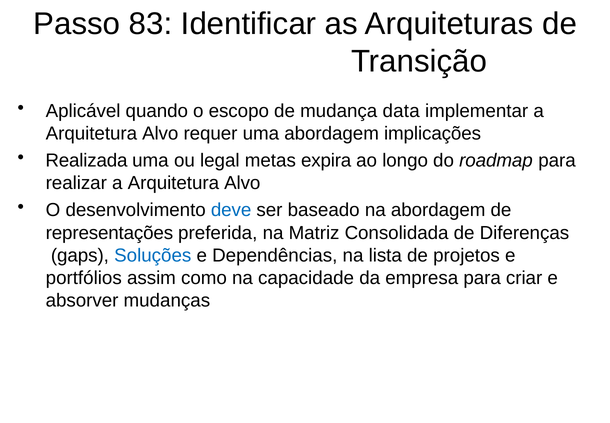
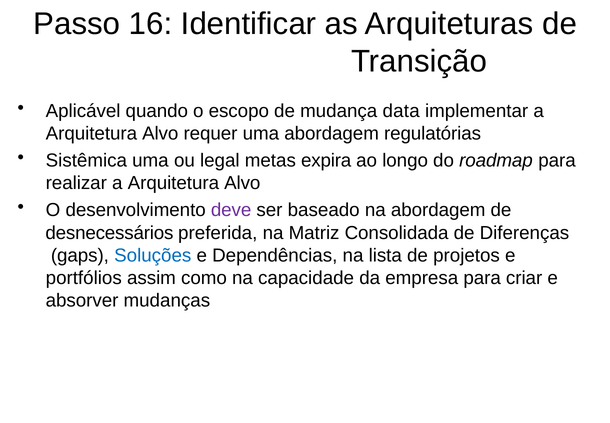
83: 83 -> 16 (151, 24)
implicações: implicações -> regulatórias (433, 133)
Realizada: Realizada -> Sistêmica (86, 160)
deve colour: blue -> purple (231, 210)
representações: representações -> desnecessários (109, 232)
